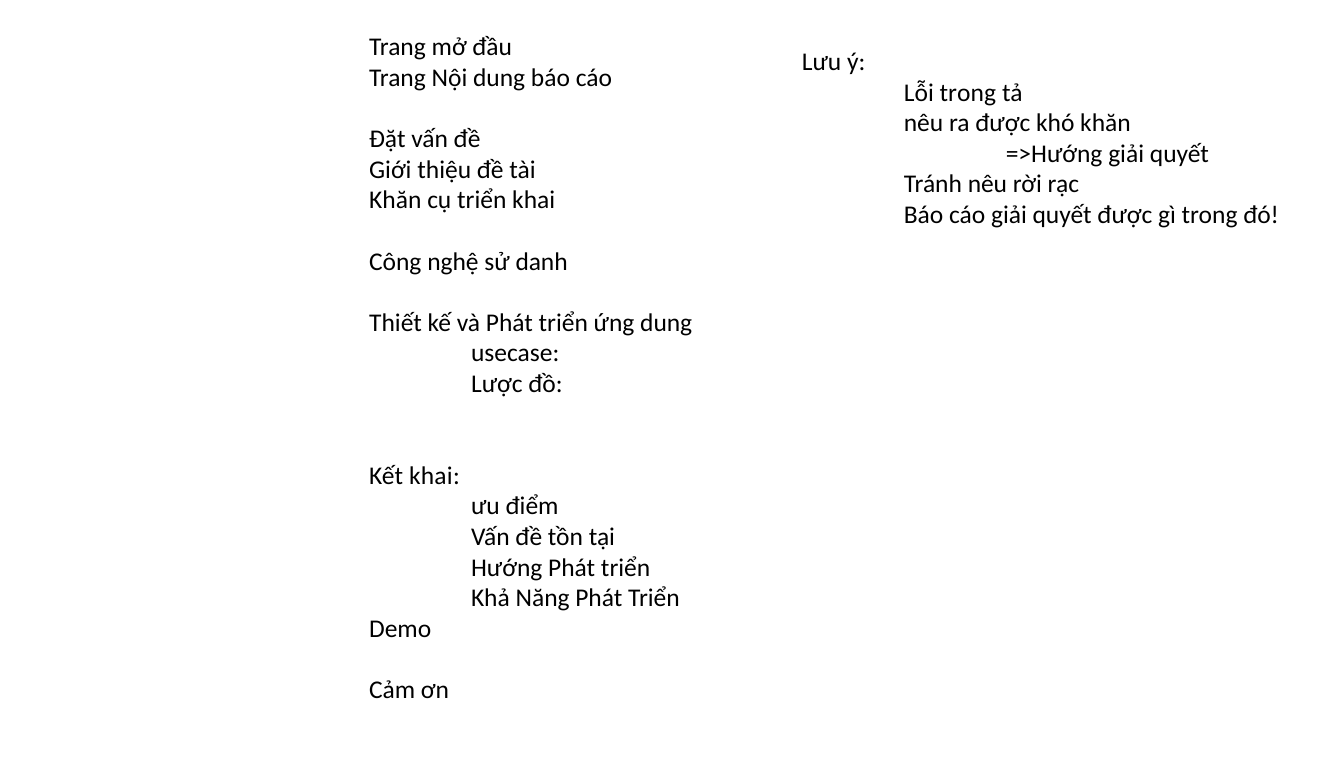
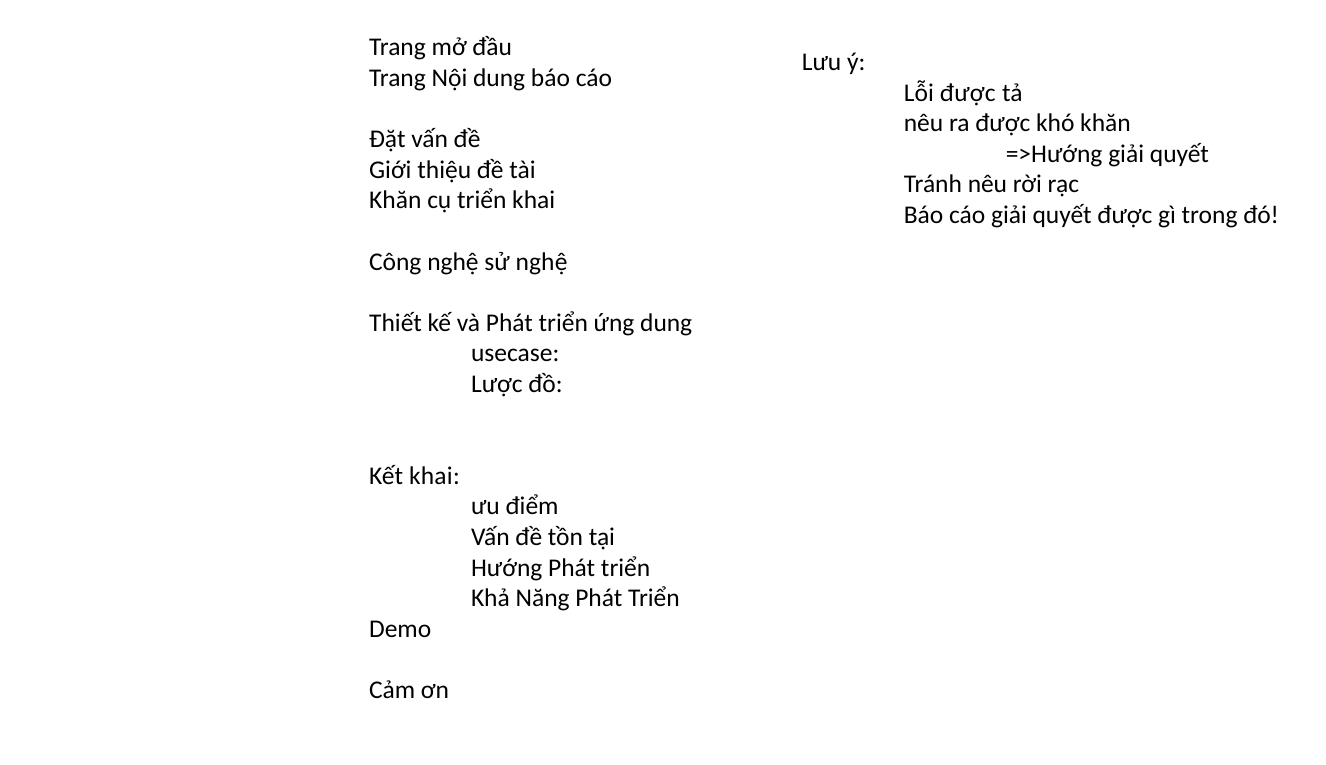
Lỗi trong: trong -> được (968, 93)
sử danh: danh -> nghệ (541, 262)
